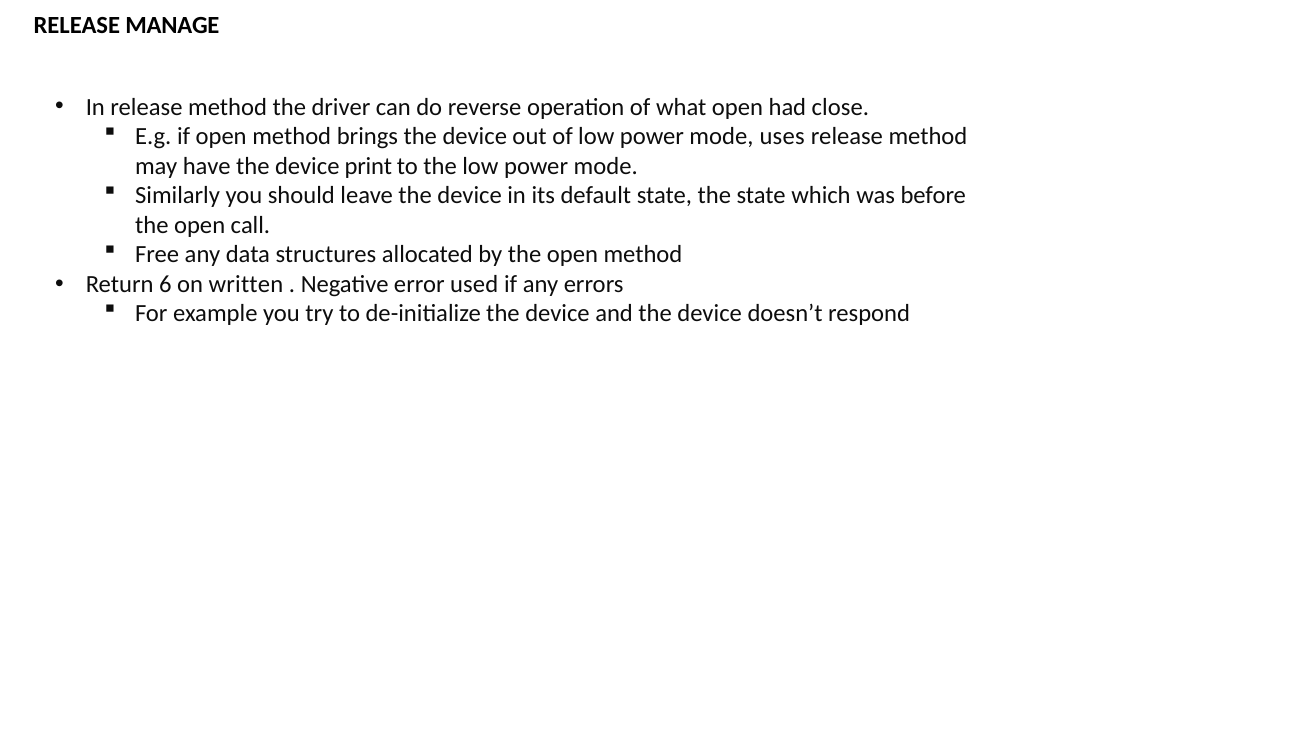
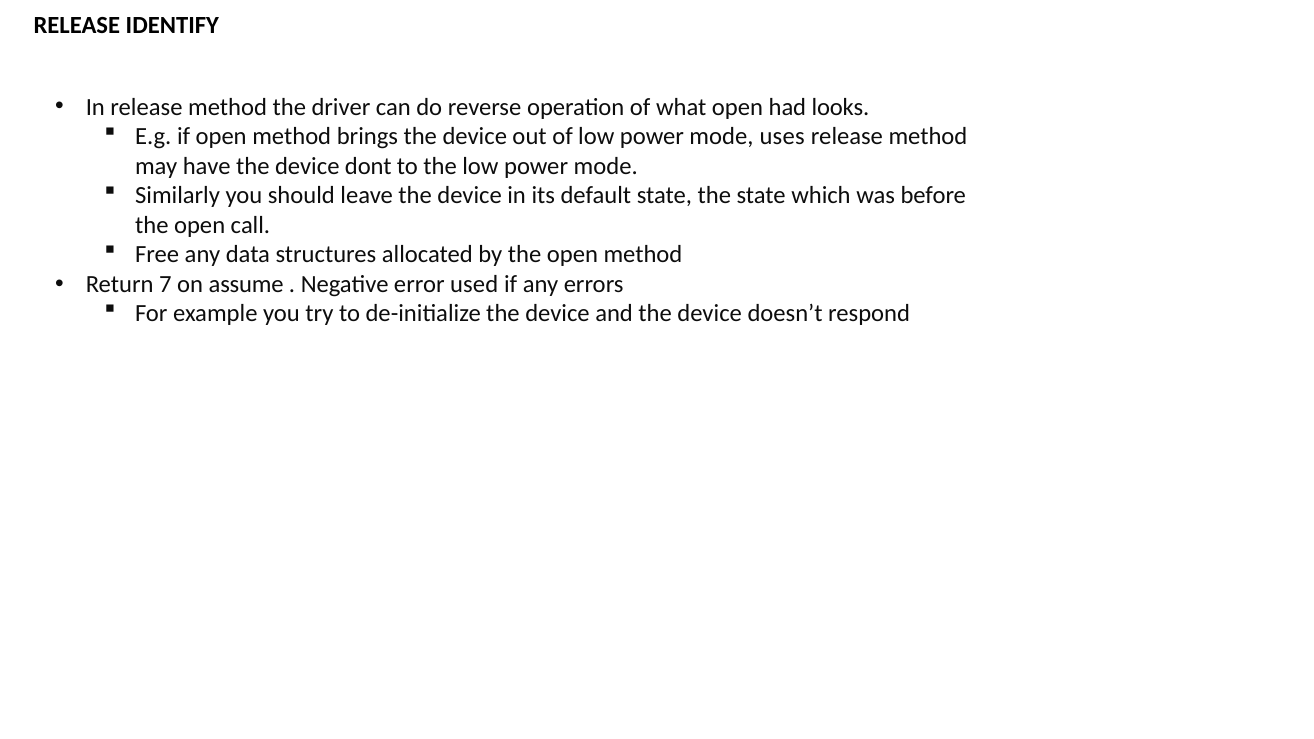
MANAGE: MANAGE -> IDENTIFY (172, 25)
close: close -> looks (841, 107)
print: print -> dont (368, 166)
6: 6 -> 7 (165, 284)
written: written -> assume (246, 284)
